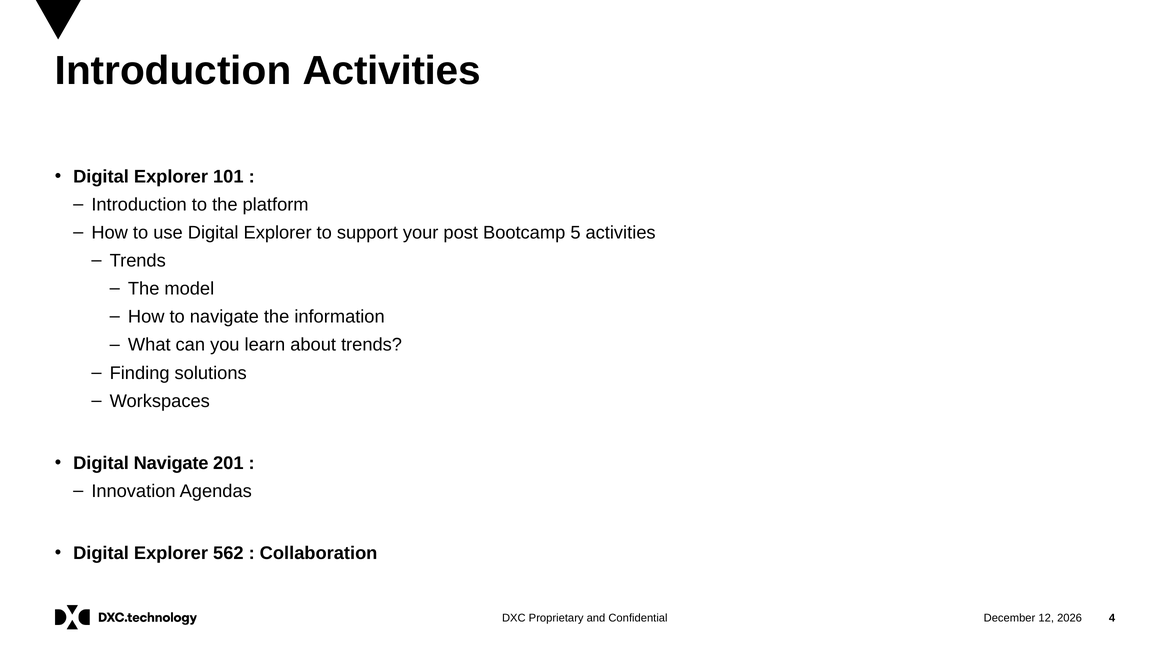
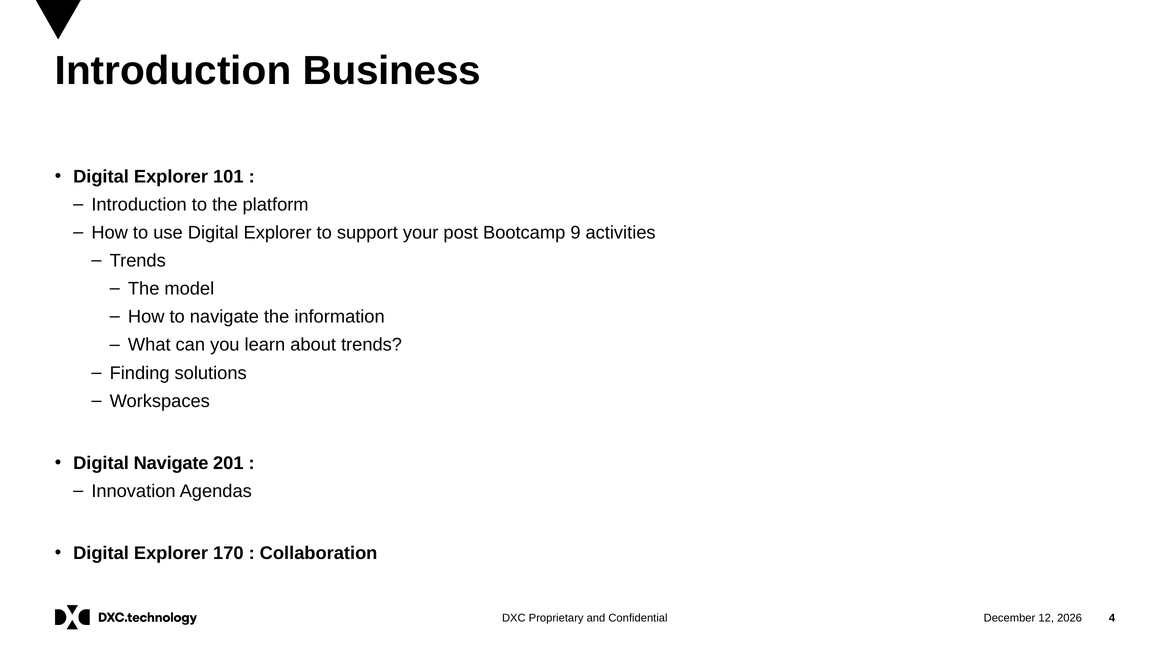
Introduction Activities: Activities -> Business (392, 71)
5: 5 -> 9 (575, 233)
562: 562 -> 170 (228, 553)
